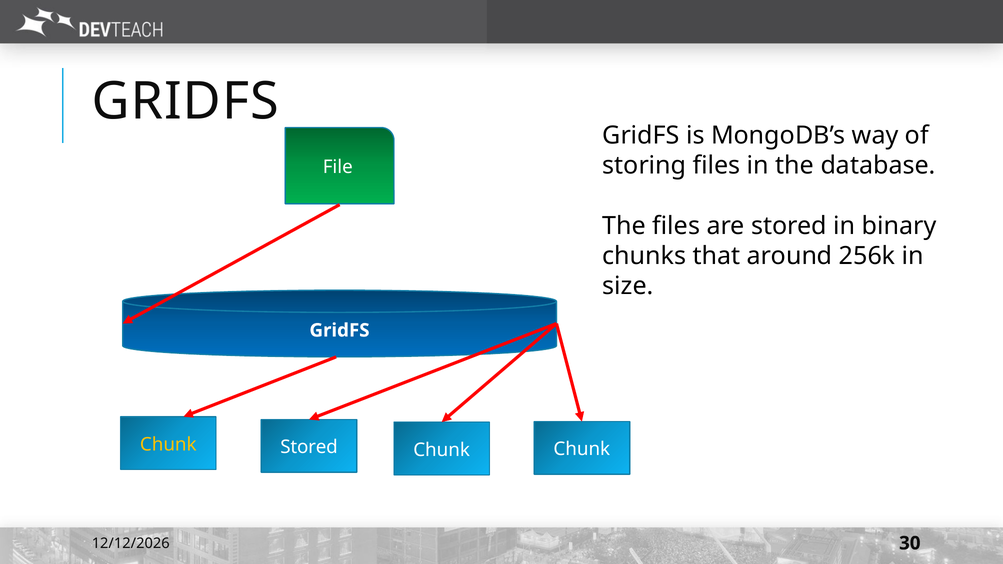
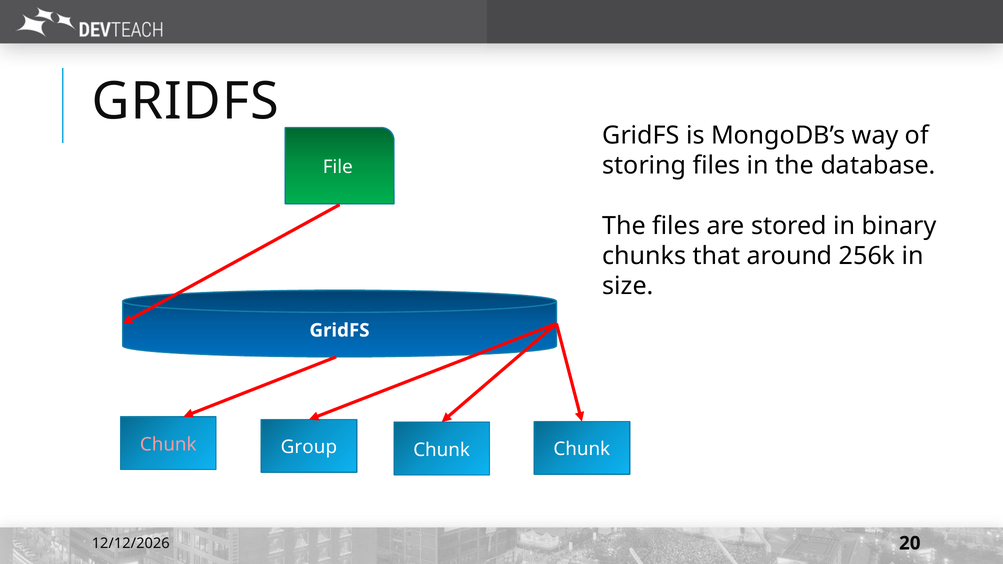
Chunk colour: yellow -> pink (168, 445)
Stored: Stored -> Group (309, 447)
30: 30 -> 20 (910, 543)
